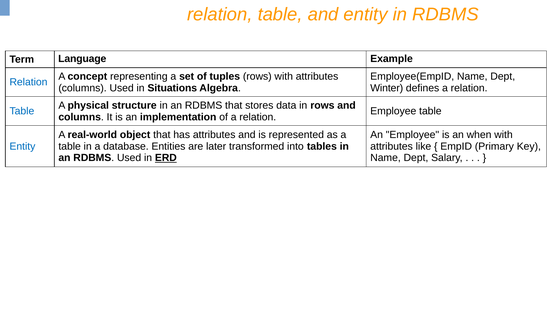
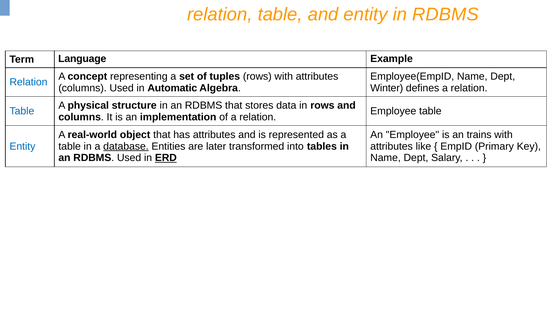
Situations: Situations -> Automatic (172, 88)
when: when -> trains (479, 135)
database underline: none -> present (126, 147)
